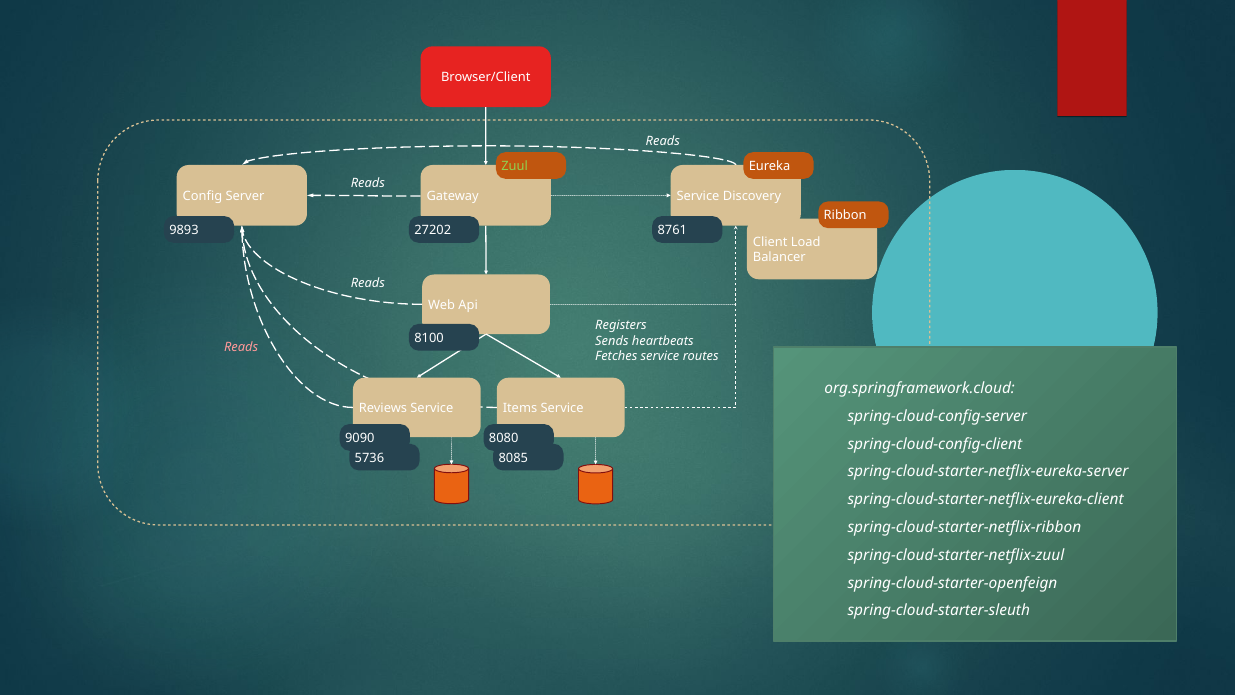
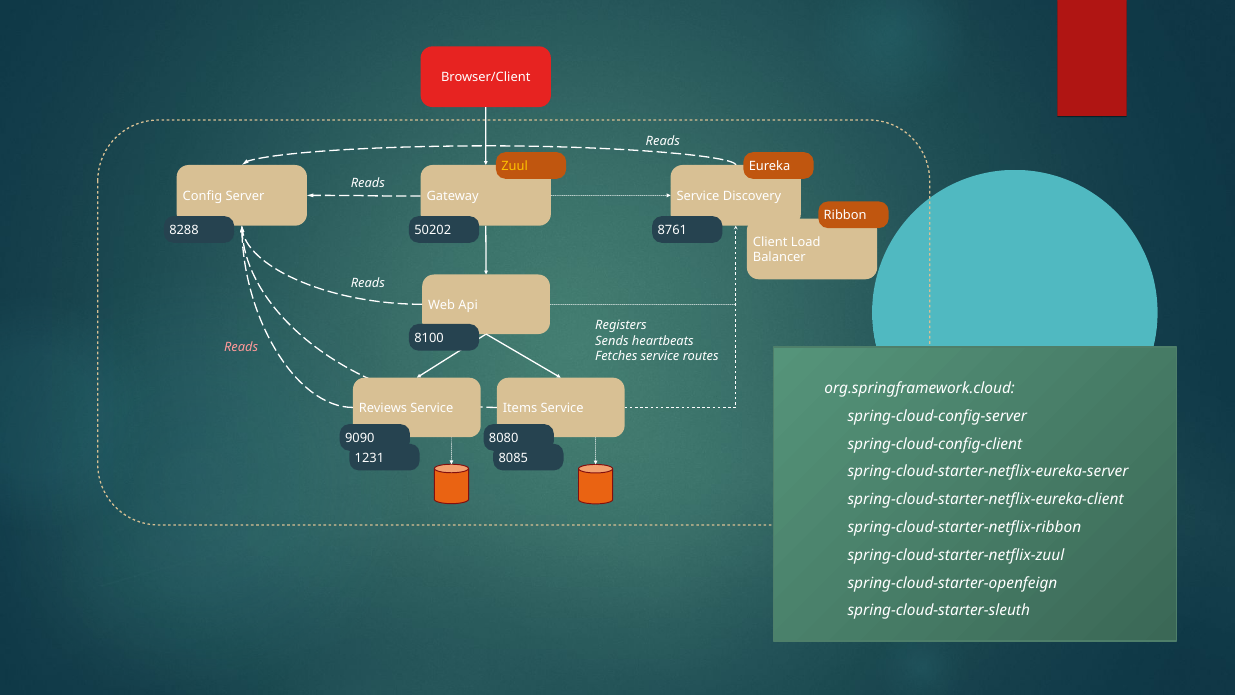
Zuul colour: light green -> yellow (515, 166)
9893: 9893 -> 8288 (184, 230)
27202: 27202 -> 50202 (433, 230)
5736: 5736 -> 1231 (369, 458)
